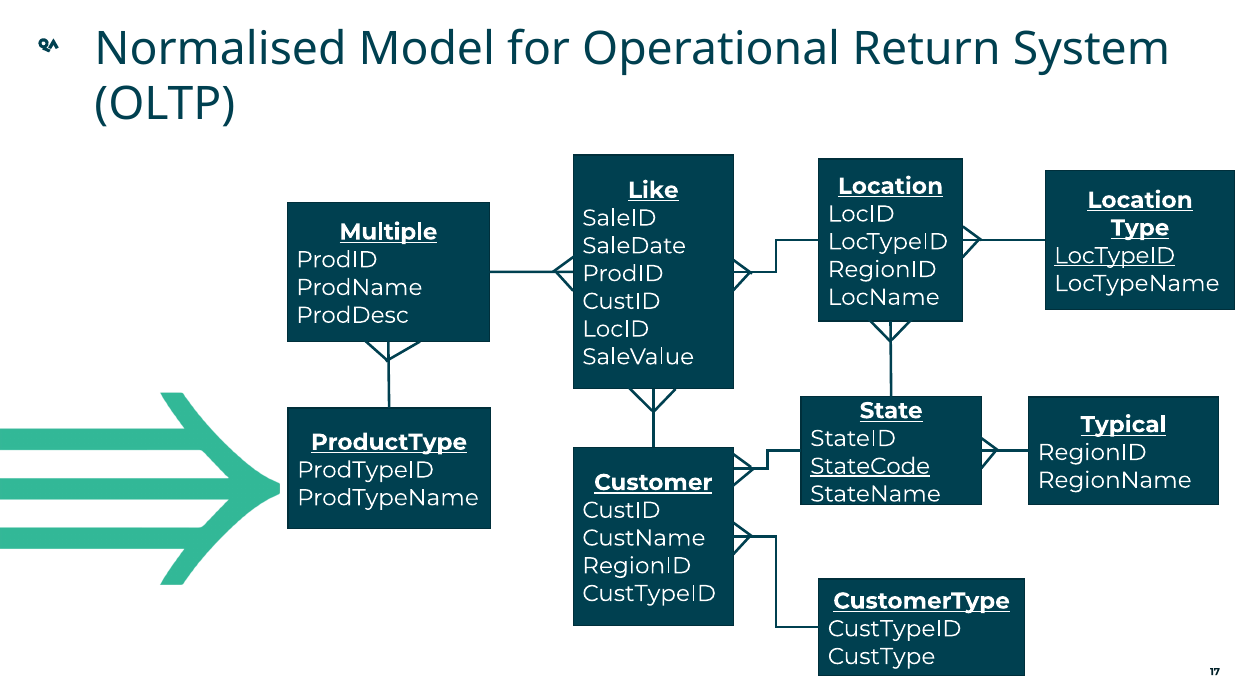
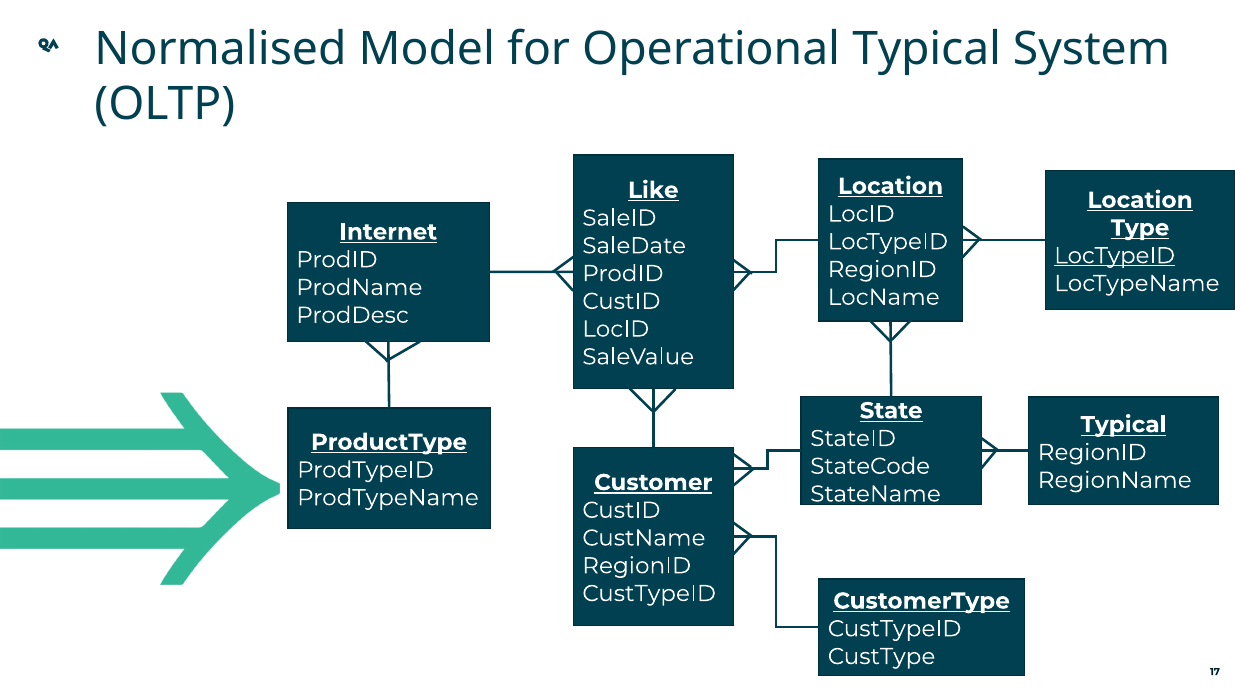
Operational Return: Return -> Typical (927, 49)
Multiple: Multiple -> Internet (388, 232)
StateCode underline: present -> none (870, 467)
